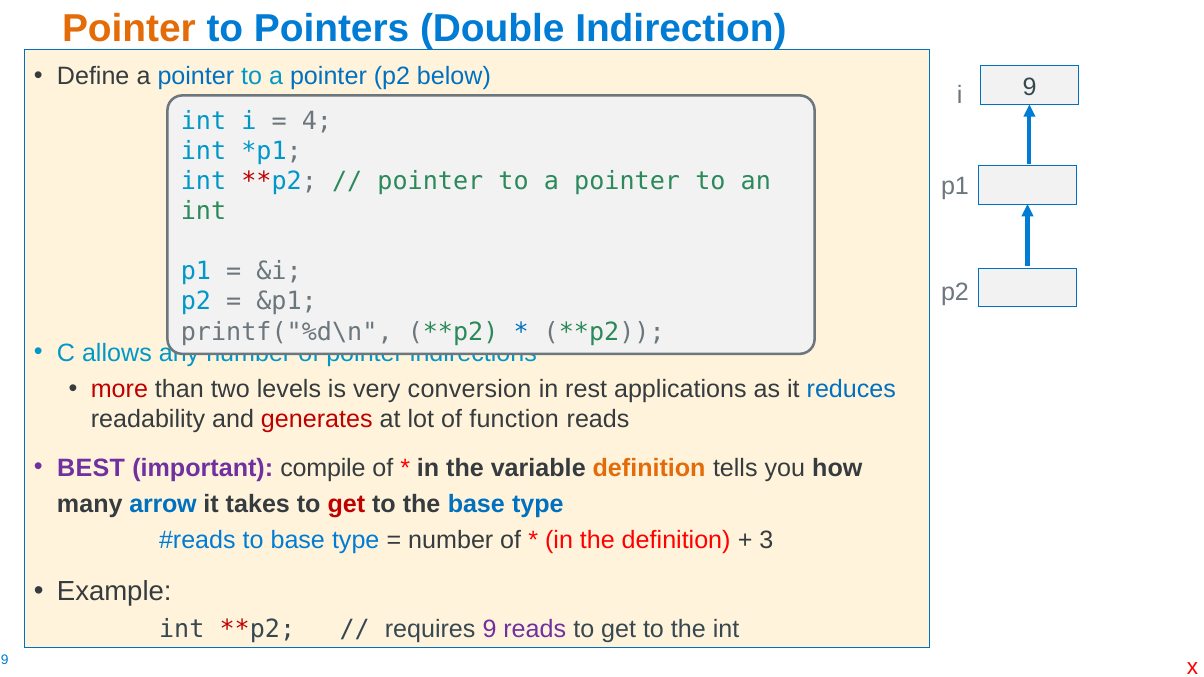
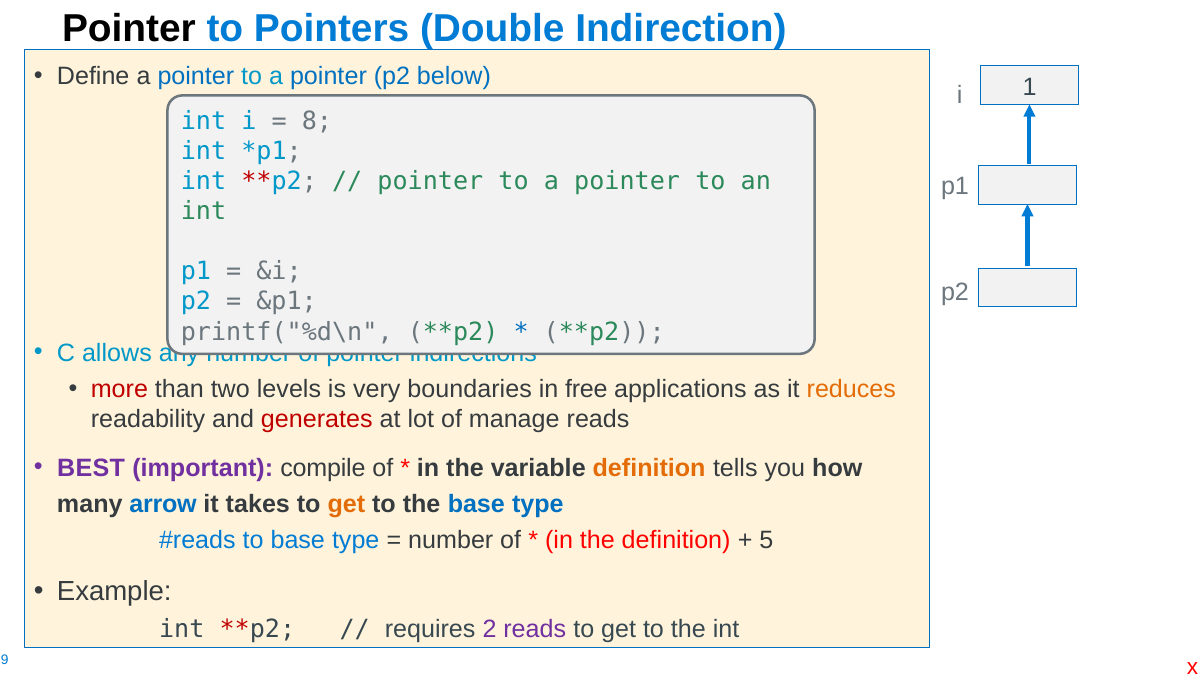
Pointer colour: orange -> black (129, 29)
i 9: 9 -> 1 (1030, 87)
4: 4 -> 8 (317, 121)
conversion: conversion -> boundaries (470, 389)
rest: rest -> free (586, 389)
reduces colour: blue -> orange (851, 389)
function: function -> manage (514, 420)
get colour: red -> orange (346, 504)
3: 3 -> 5 (766, 541)
requires 9: 9 -> 2 (490, 629)
